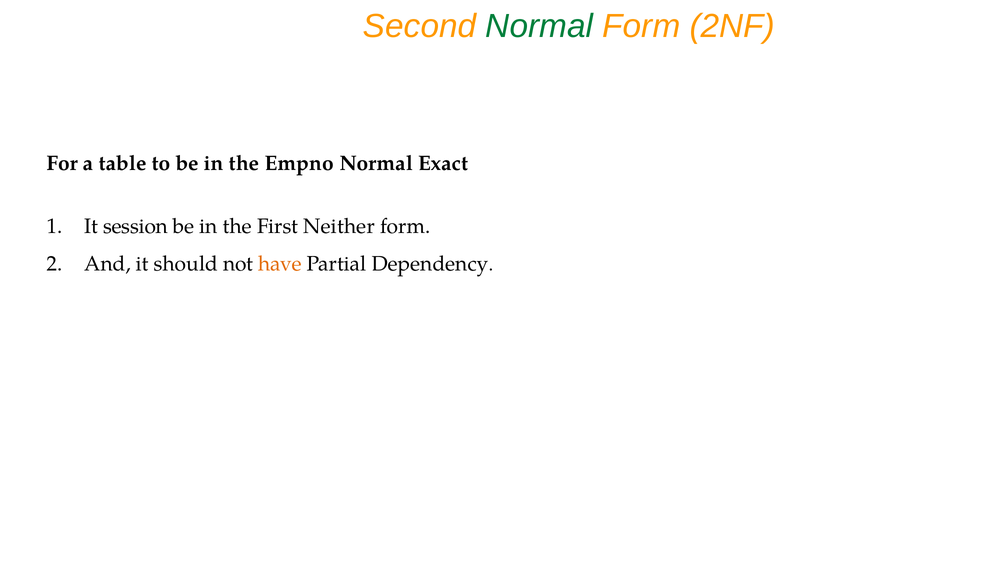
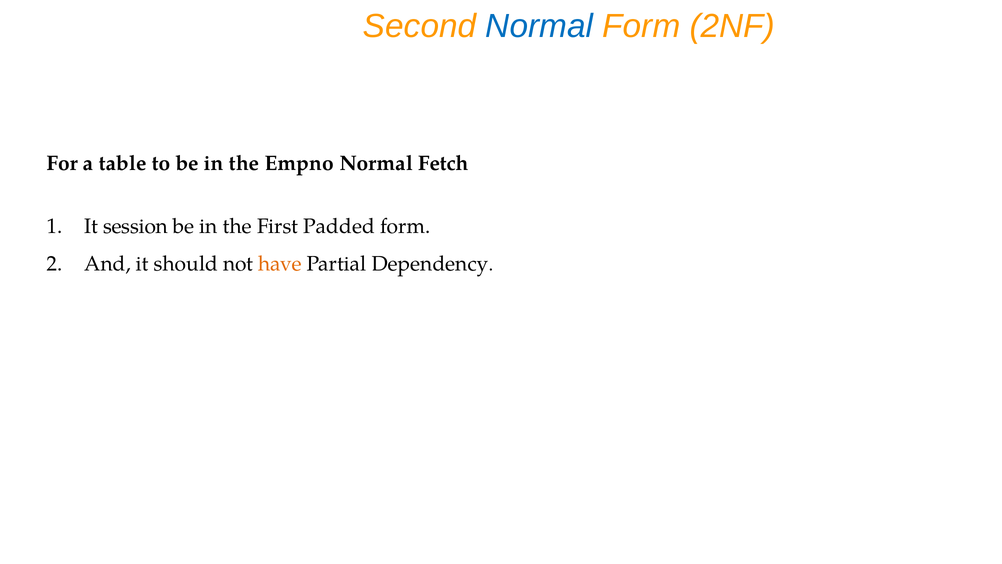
Normal colour: green -> blue (539, 26)
Exact: Exact -> Fetch (443, 163)
Neither: Neither -> Padded (339, 226)
